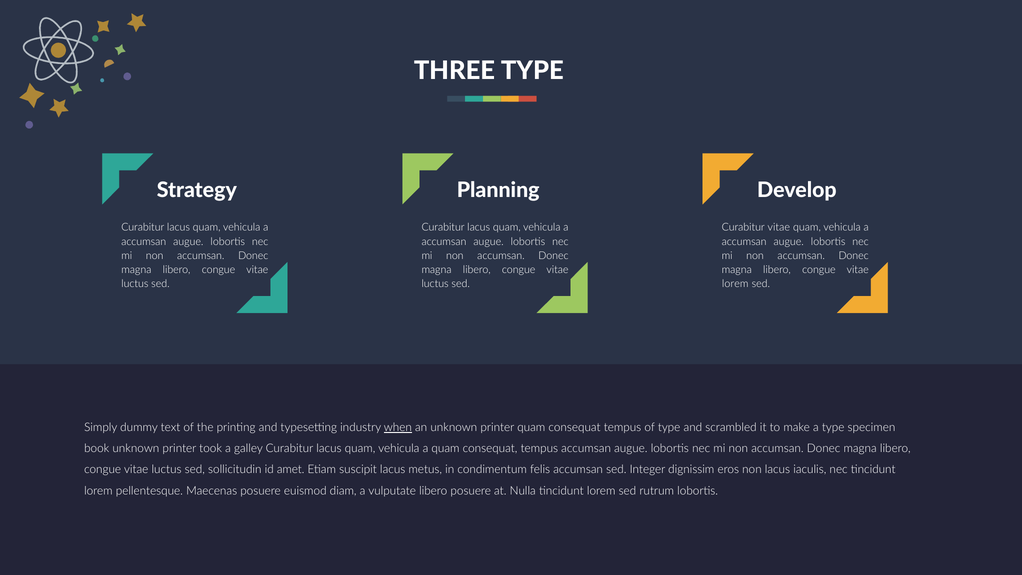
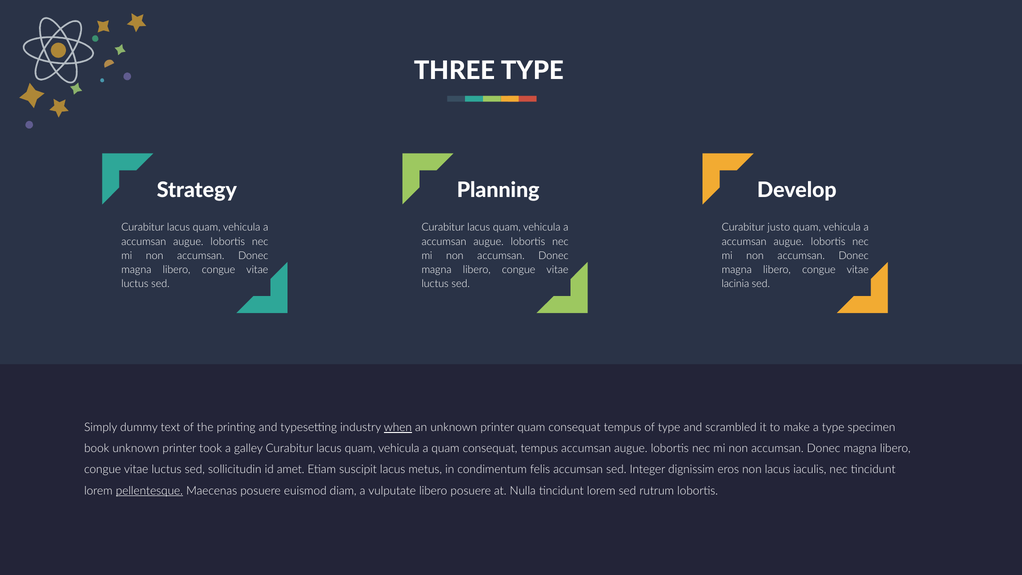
Curabitur vitae: vitae -> justo (779, 227)
lorem: lorem -> lacinia (735, 284)
pellentesque underline: none -> present (149, 491)
